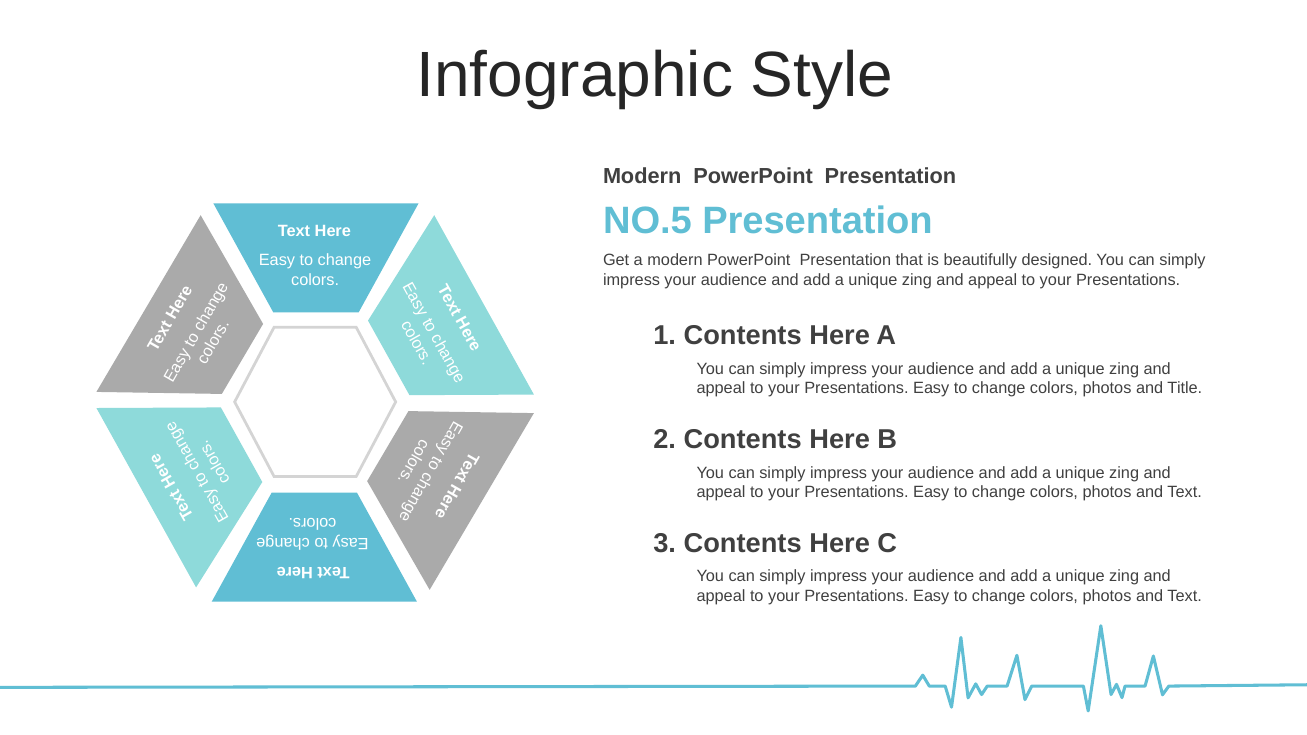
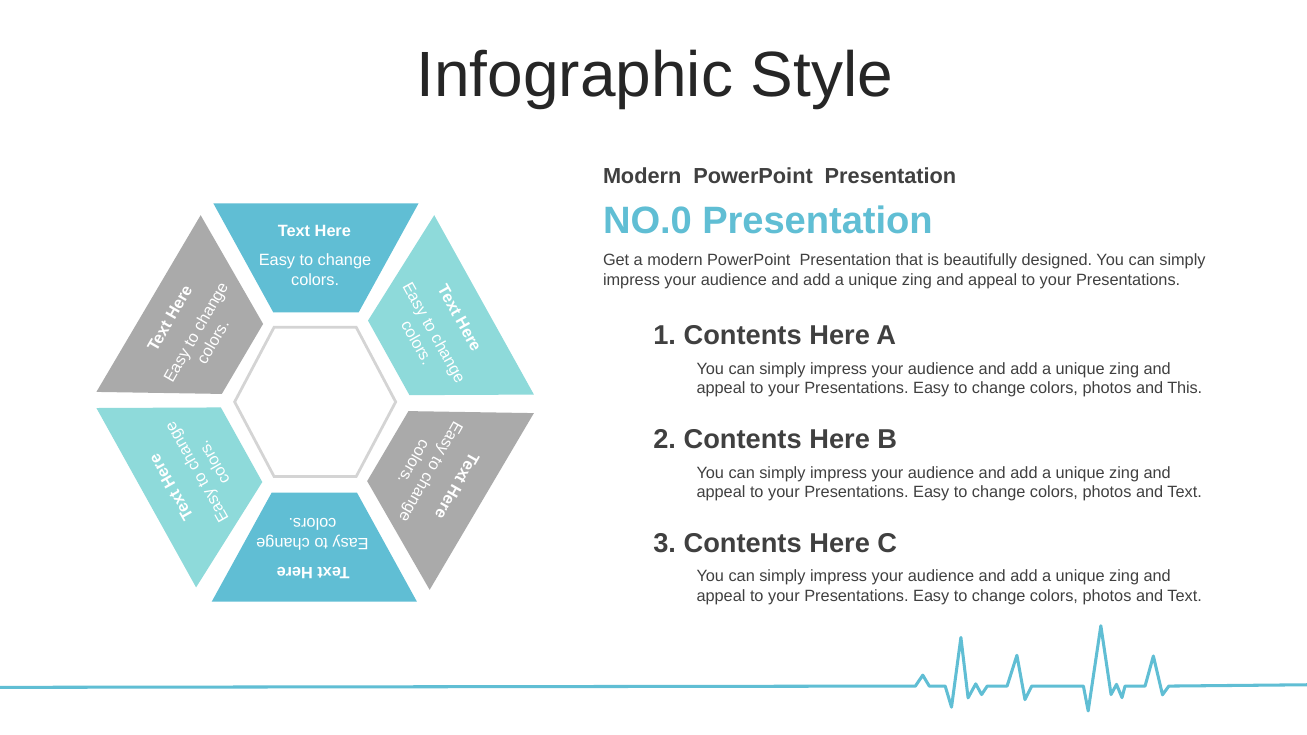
NO.5: NO.5 -> NO.0 (647, 221)
Title: Title -> This (1185, 389)
